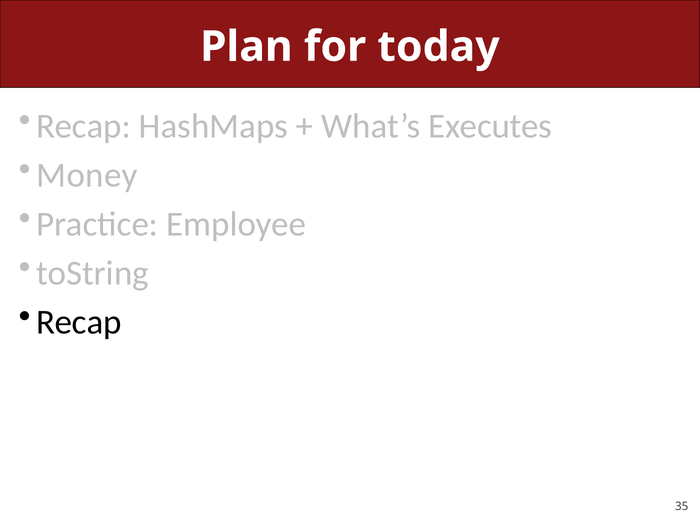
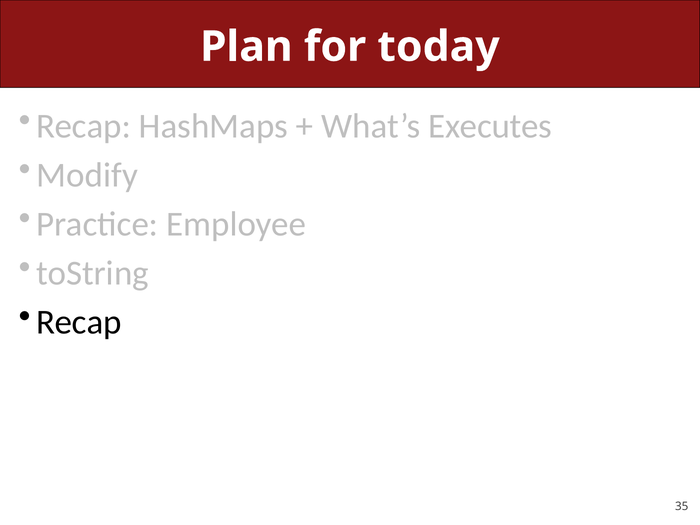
Money: Money -> Modify (87, 175)
